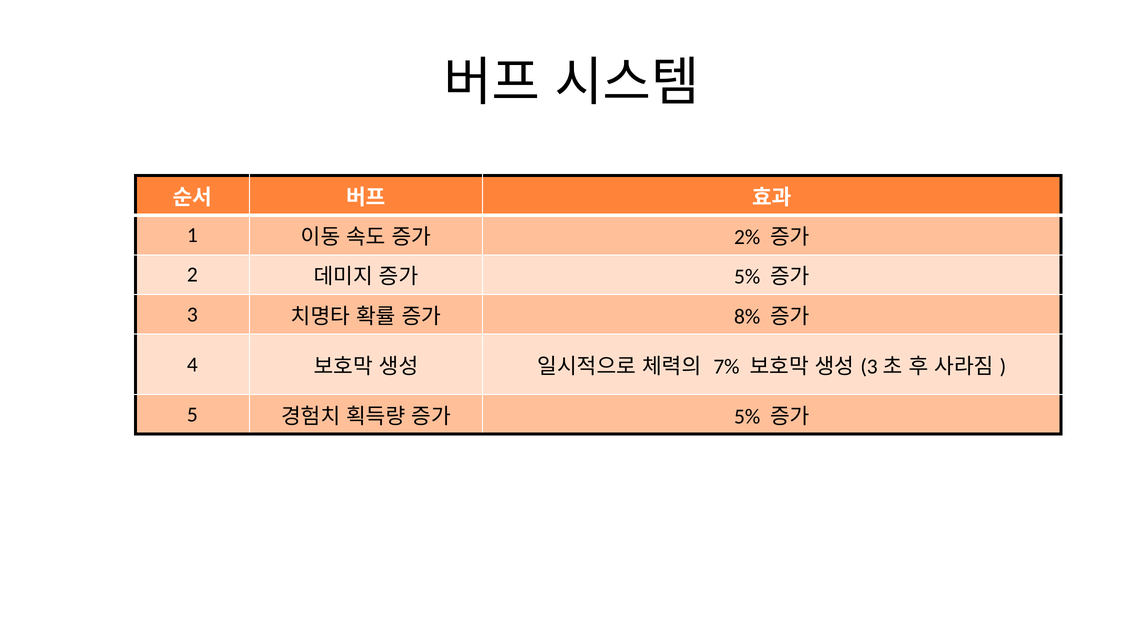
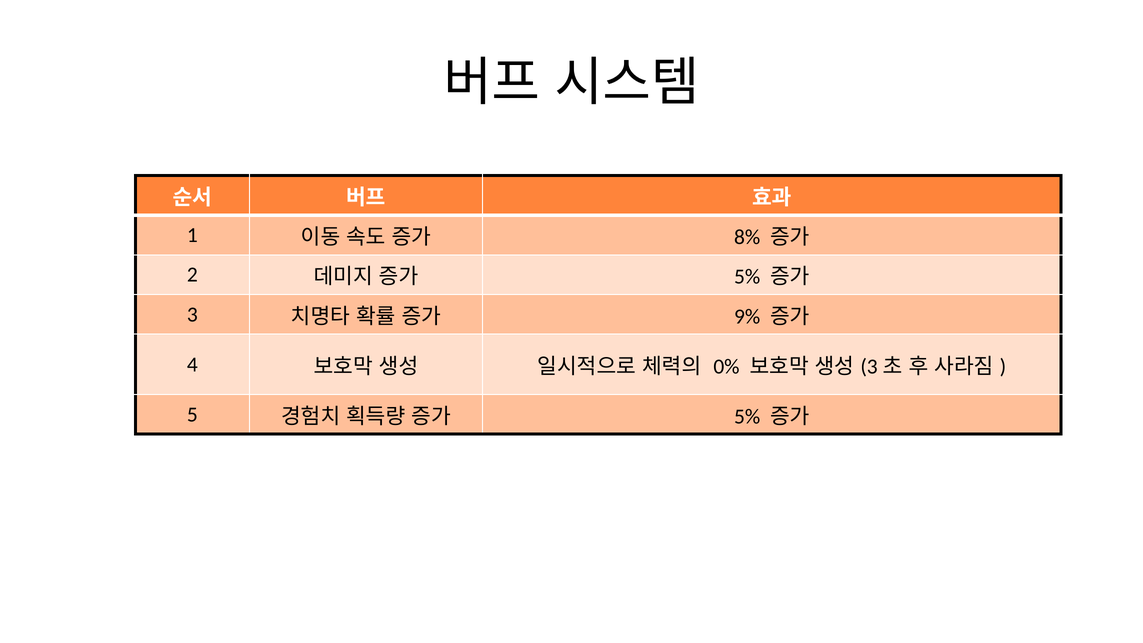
2%: 2% -> 8% (747, 237)
8%: 8% -> 9% (747, 316)
7%: 7% -> 0% (726, 366)
